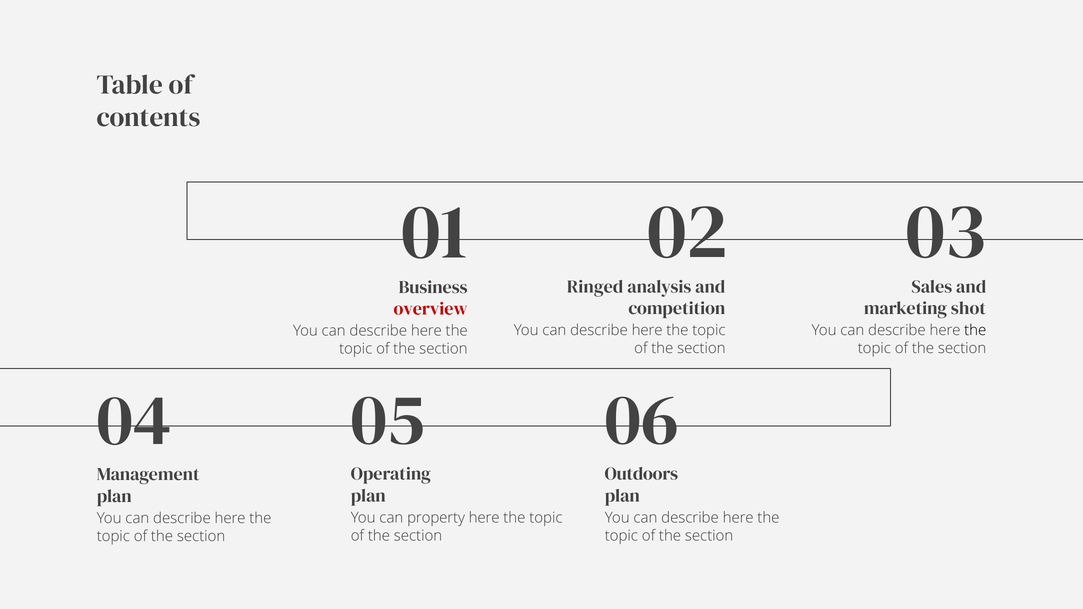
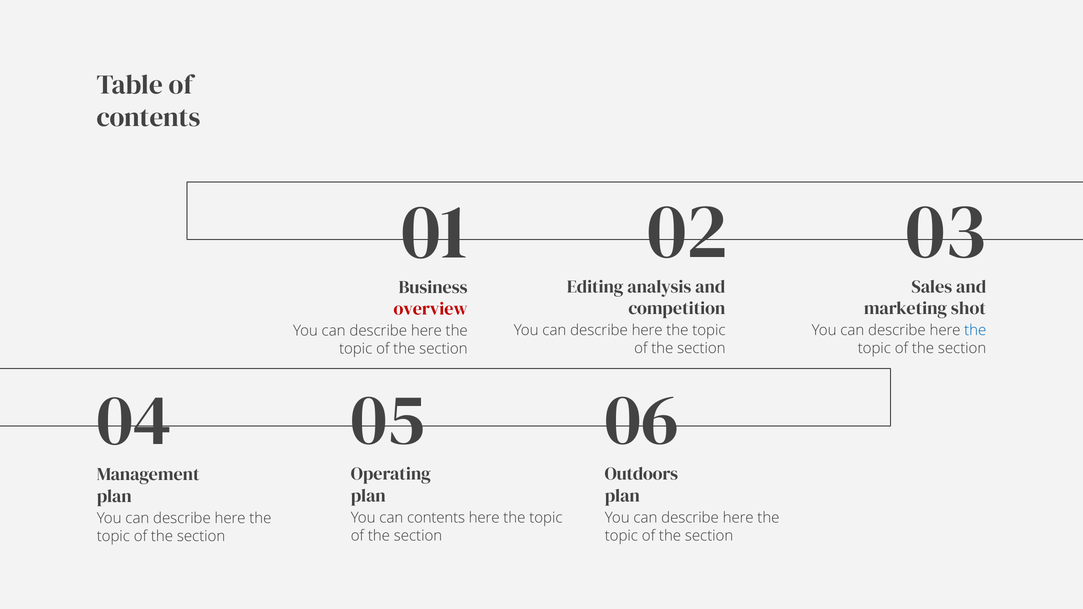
Ringed: Ringed -> Editing (595, 287)
the colour: black -> blue (975, 330)
can property: property -> contents (436, 518)
